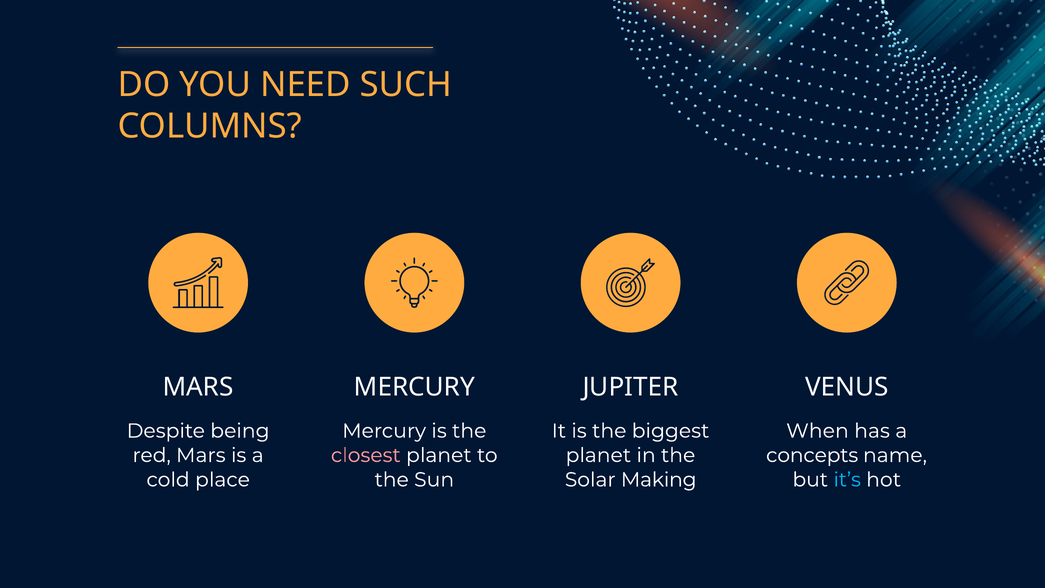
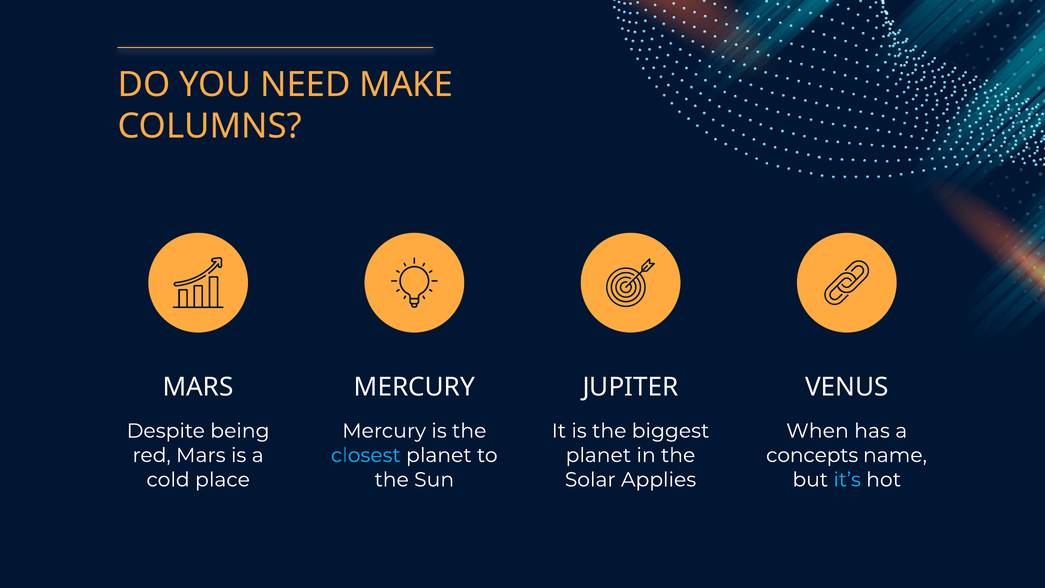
SUCH: SUCH -> MAKE (406, 85)
closest colour: pink -> light blue (366, 455)
Making: Making -> Applies (659, 480)
